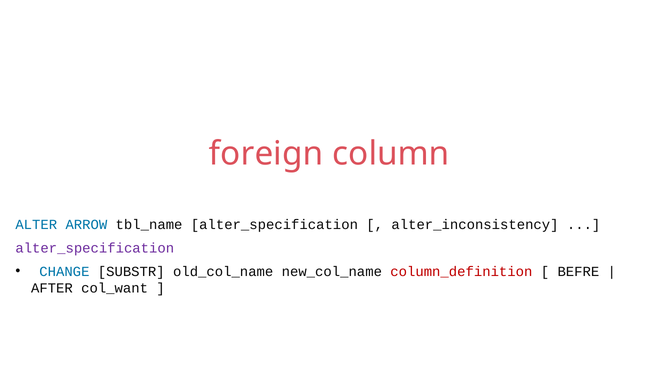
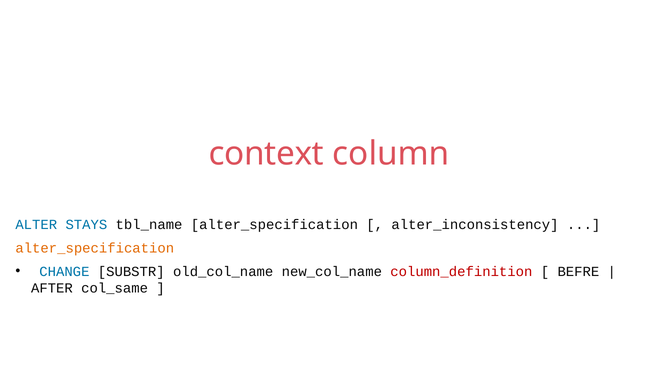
foreign: foreign -> context (266, 154)
ARROW: ARROW -> STAYS (86, 225)
alter_specification colour: purple -> orange (95, 248)
col_want: col_want -> col_same (115, 288)
